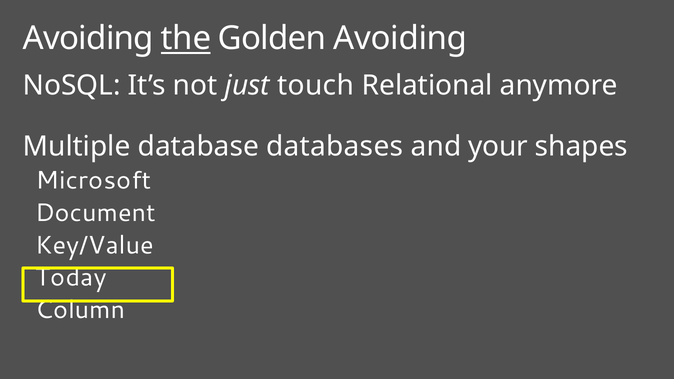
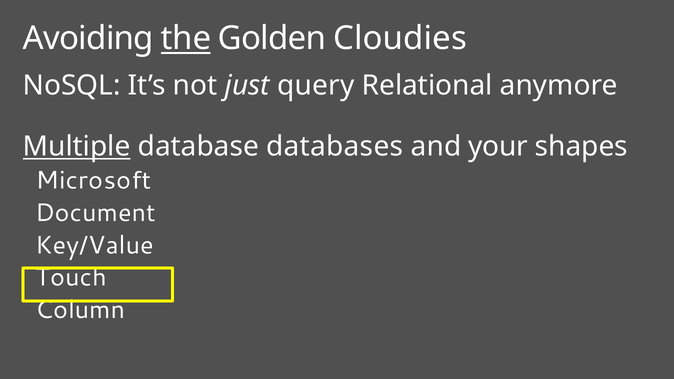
Golden Avoiding: Avoiding -> Cloudies (400, 39)
touch: touch -> query (316, 86)
Multiple underline: none -> present (77, 147)
Today: Today -> Touch (71, 278)
